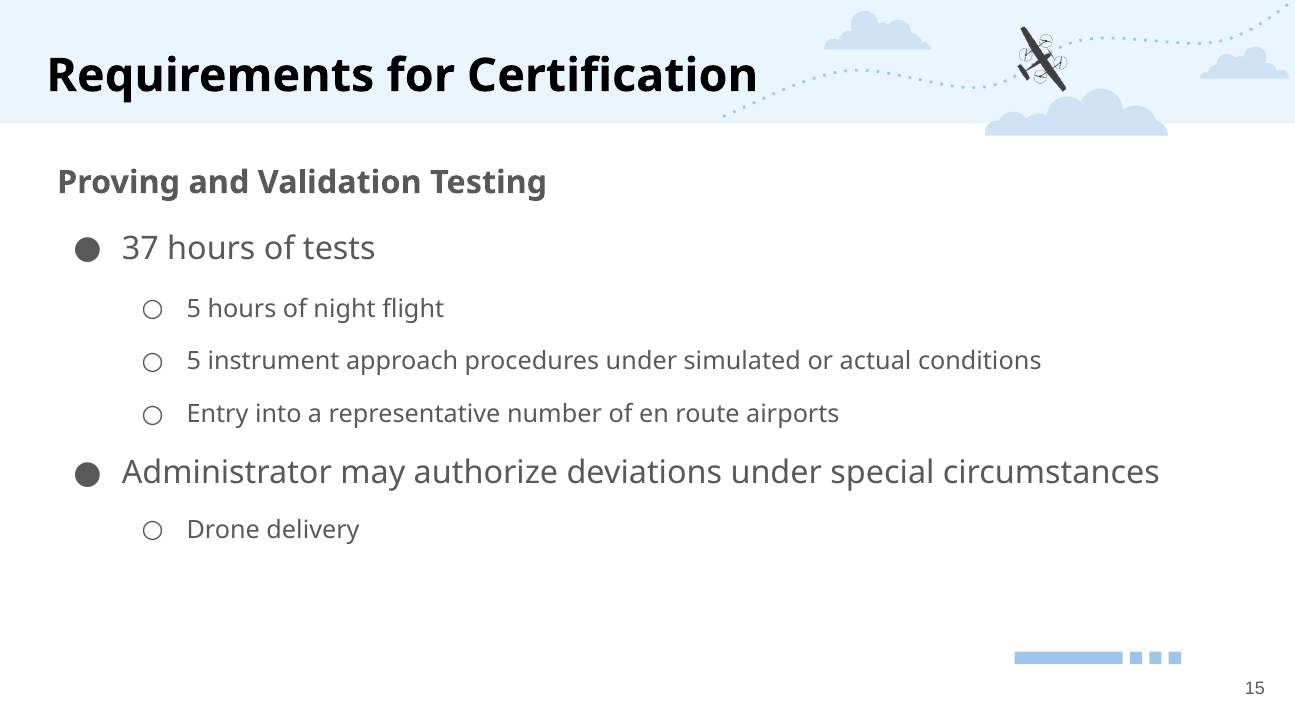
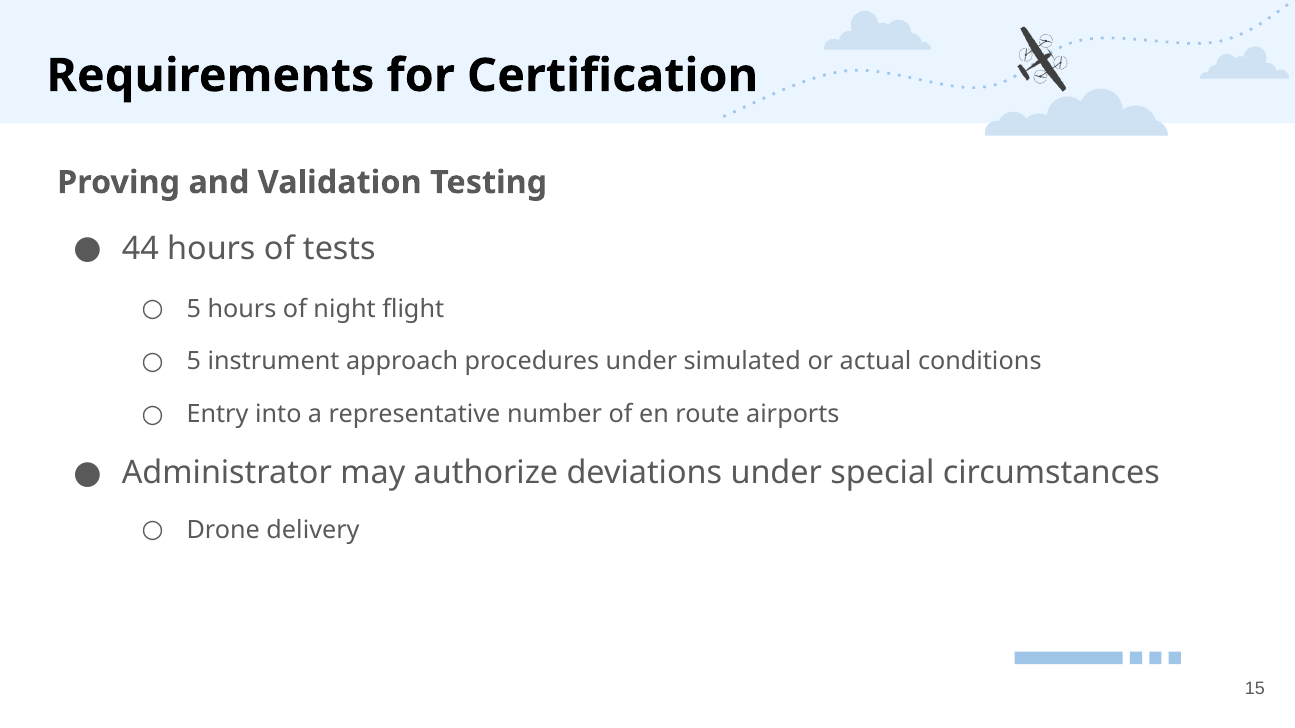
37: 37 -> 44 (140, 249)
